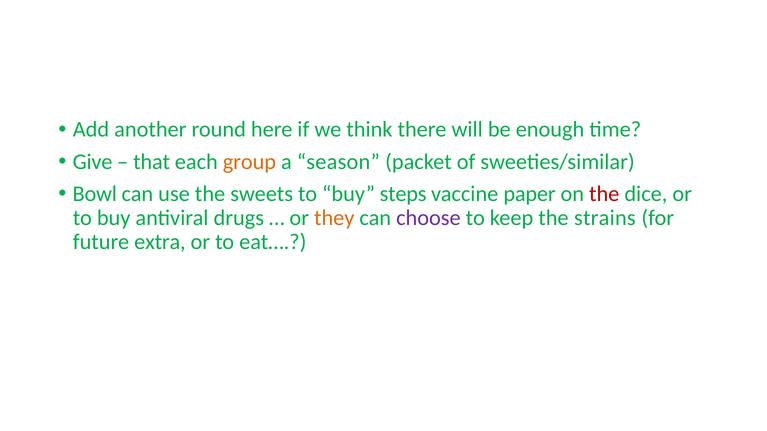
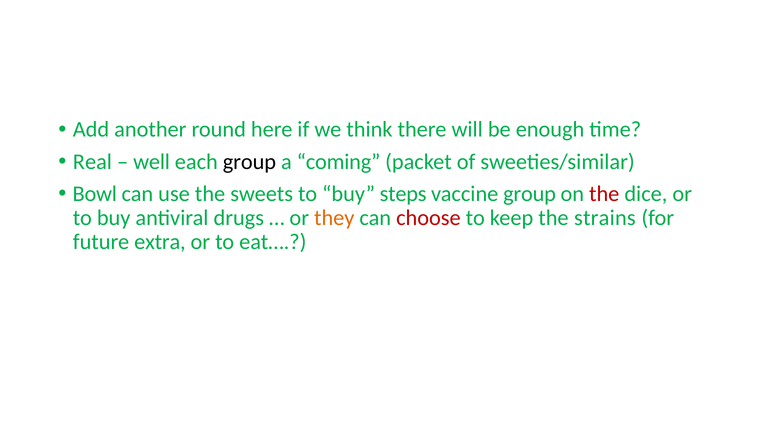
Give: Give -> Real (92, 162)
that: that -> well (152, 162)
group colour: orange -> black (249, 162)
season: season -> coming (339, 162)
vaccine paper: paper -> group (530, 194)
choose colour: purple -> red (428, 218)
